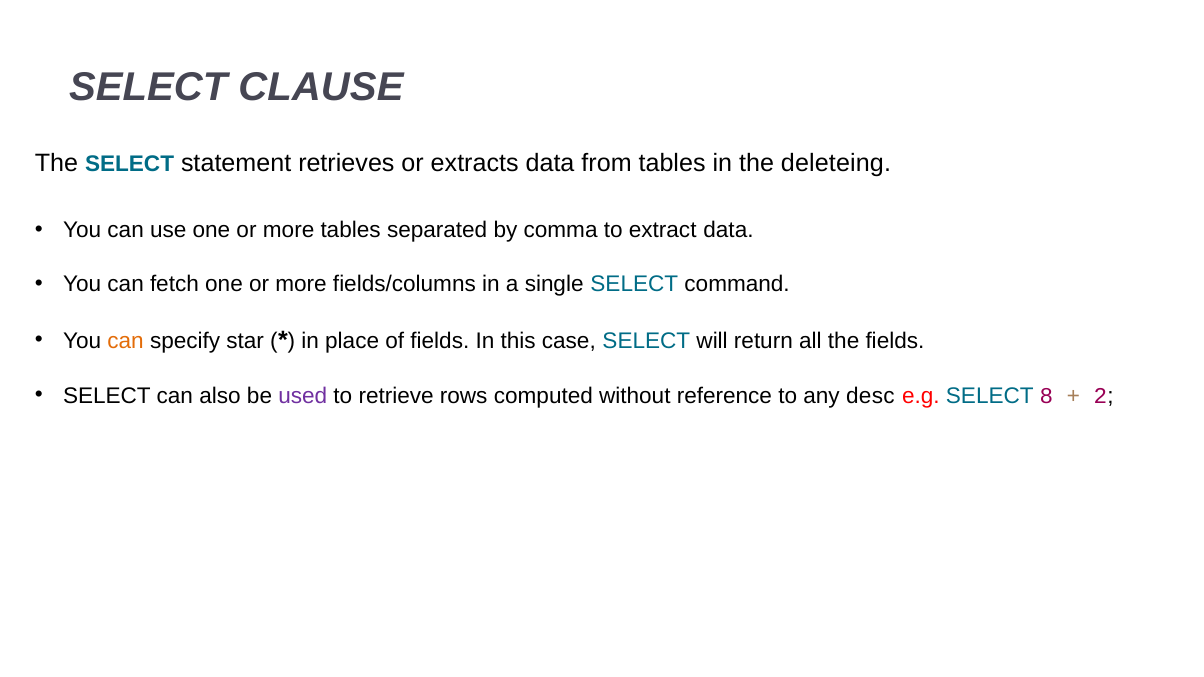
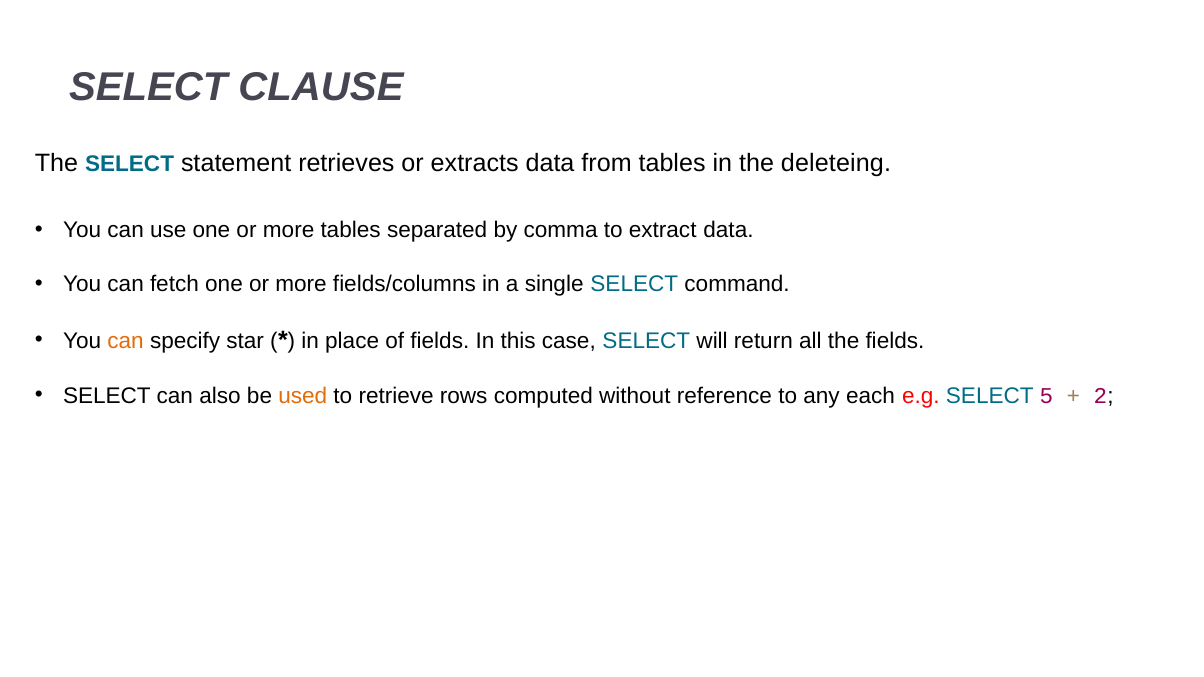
used colour: purple -> orange (303, 396)
desc: desc -> each (870, 396)
8: 8 -> 5 (1046, 396)
